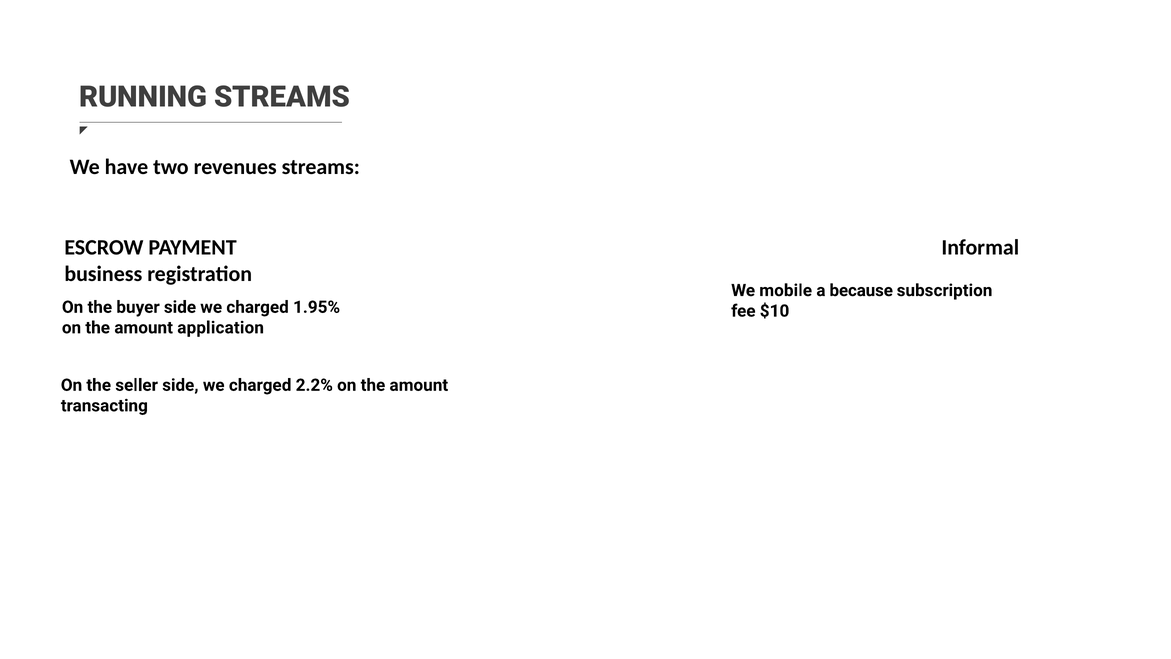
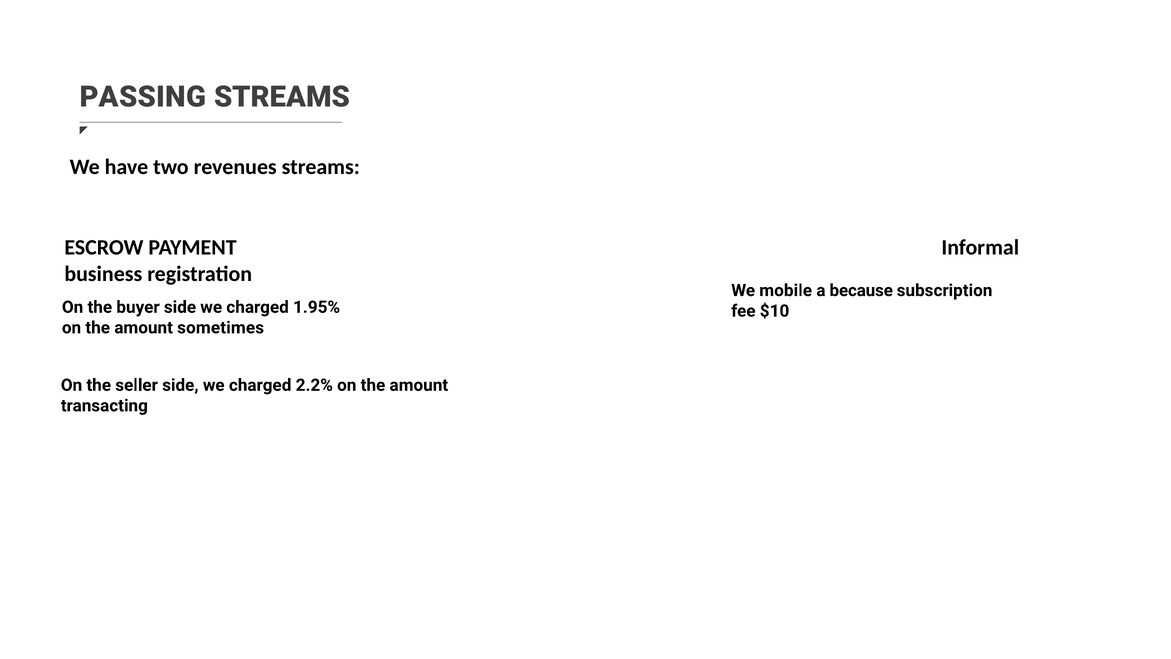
RUNNING: RUNNING -> PASSING (143, 97)
application: application -> sometimes (221, 328)
